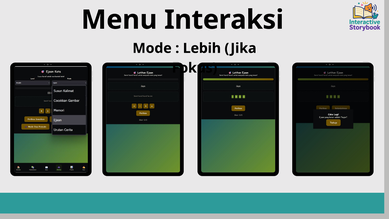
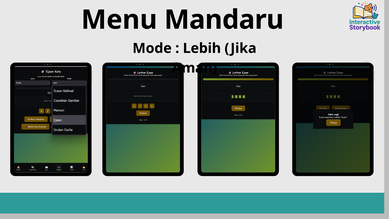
Interaksi: Interaksi -> Mandaru (224, 20)
Fokus: Fokus -> Aman (195, 68)
